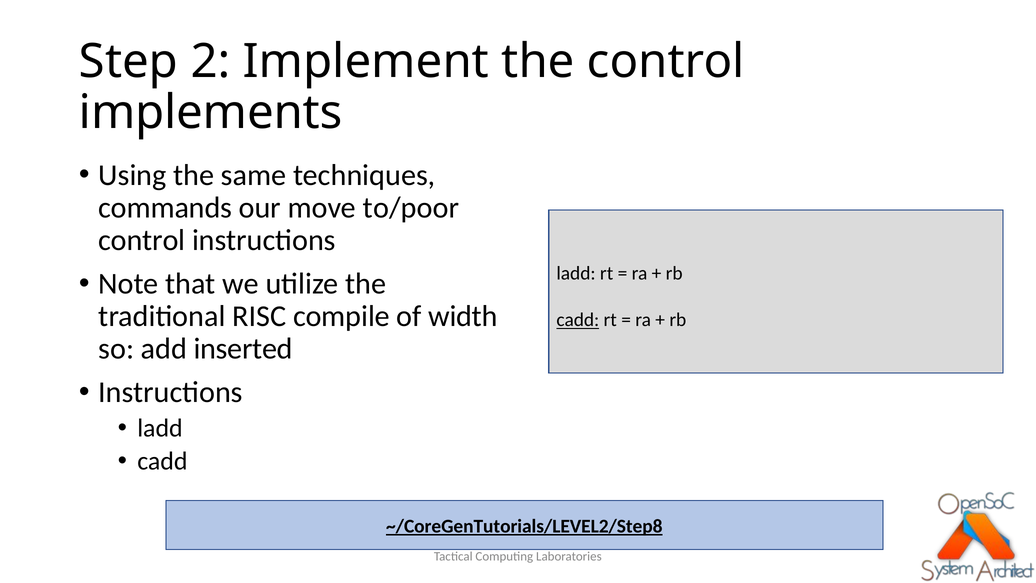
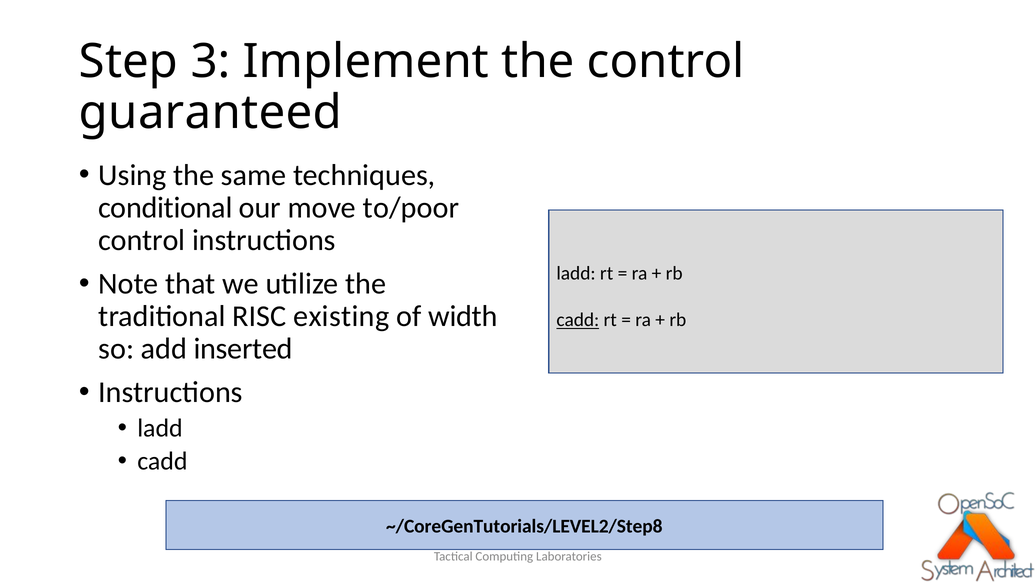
2: 2 -> 3 (210, 61)
implements: implements -> guaranteed (210, 113)
commands: commands -> conditional (165, 208)
compile: compile -> existing (341, 316)
~/CoreGenTutorials/LEVEL2/Step8 underline: present -> none (524, 526)
